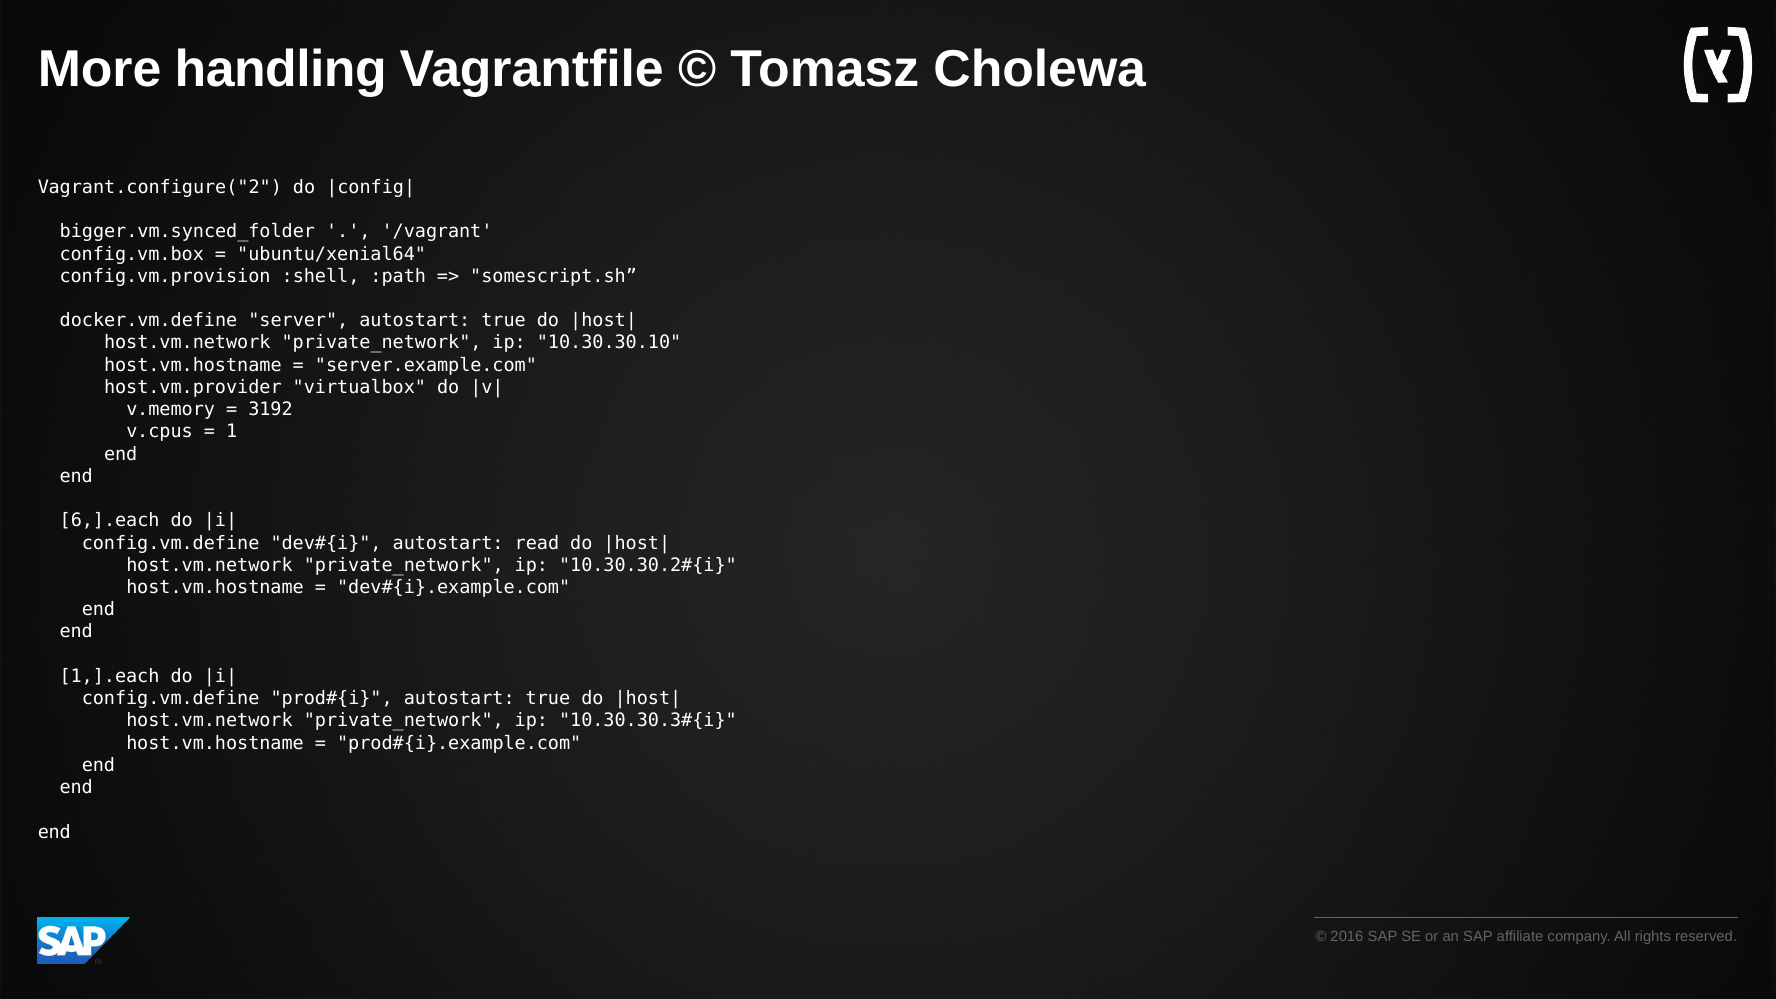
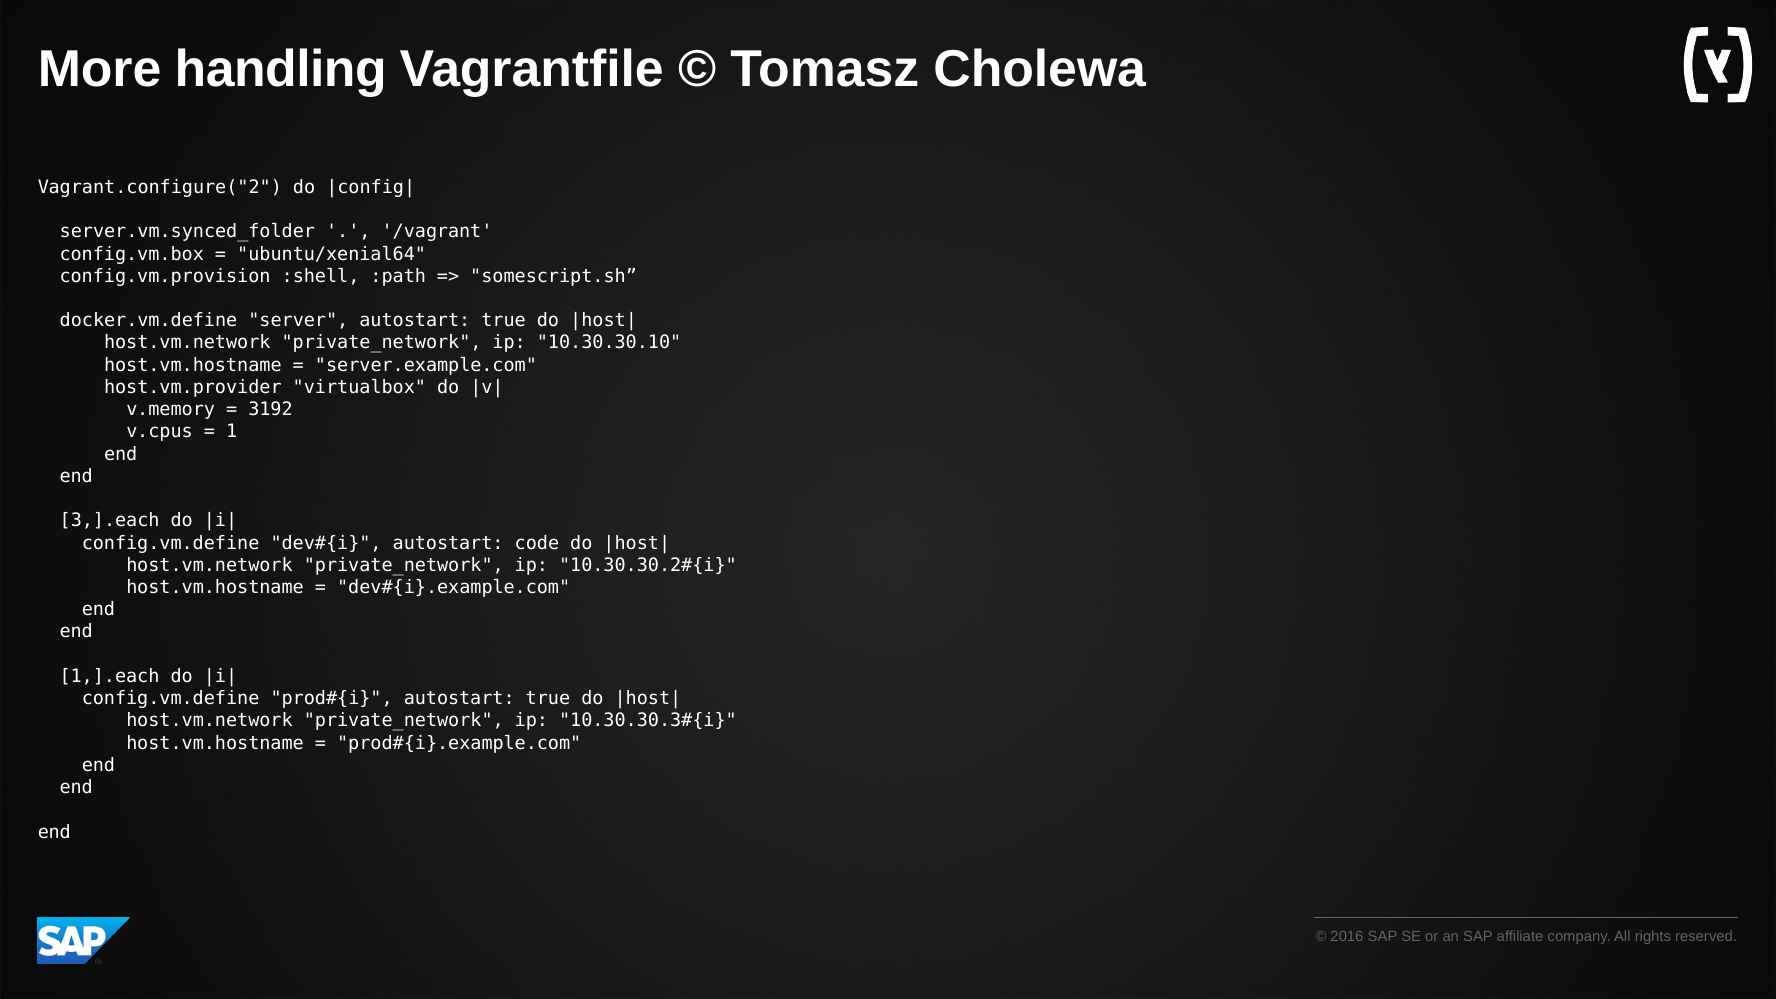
bigger.vm.synced_folder: bigger.vm.synced_folder -> server.vm.synced_folder (187, 232)
6,].each: 6,].each -> 3,].each (110, 521)
read: read -> code (537, 543)
